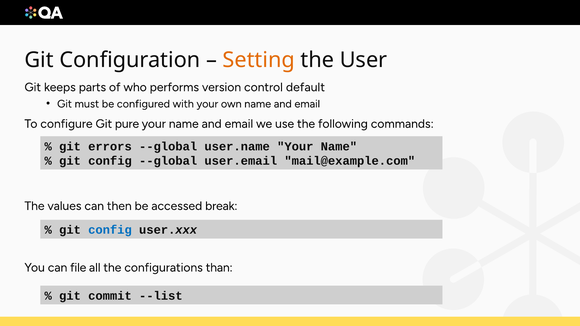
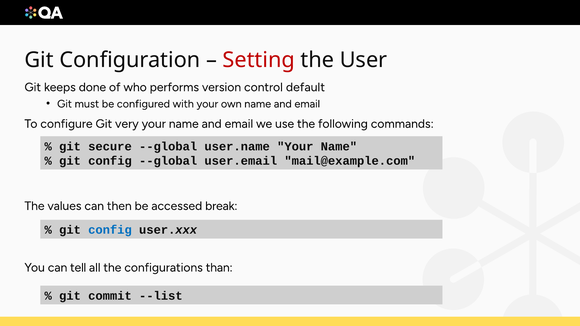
Setting colour: orange -> red (259, 60)
parts: parts -> done (92, 87)
pure: pure -> very (127, 124)
errors: errors -> secure (110, 147)
file: file -> tell (78, 268)
